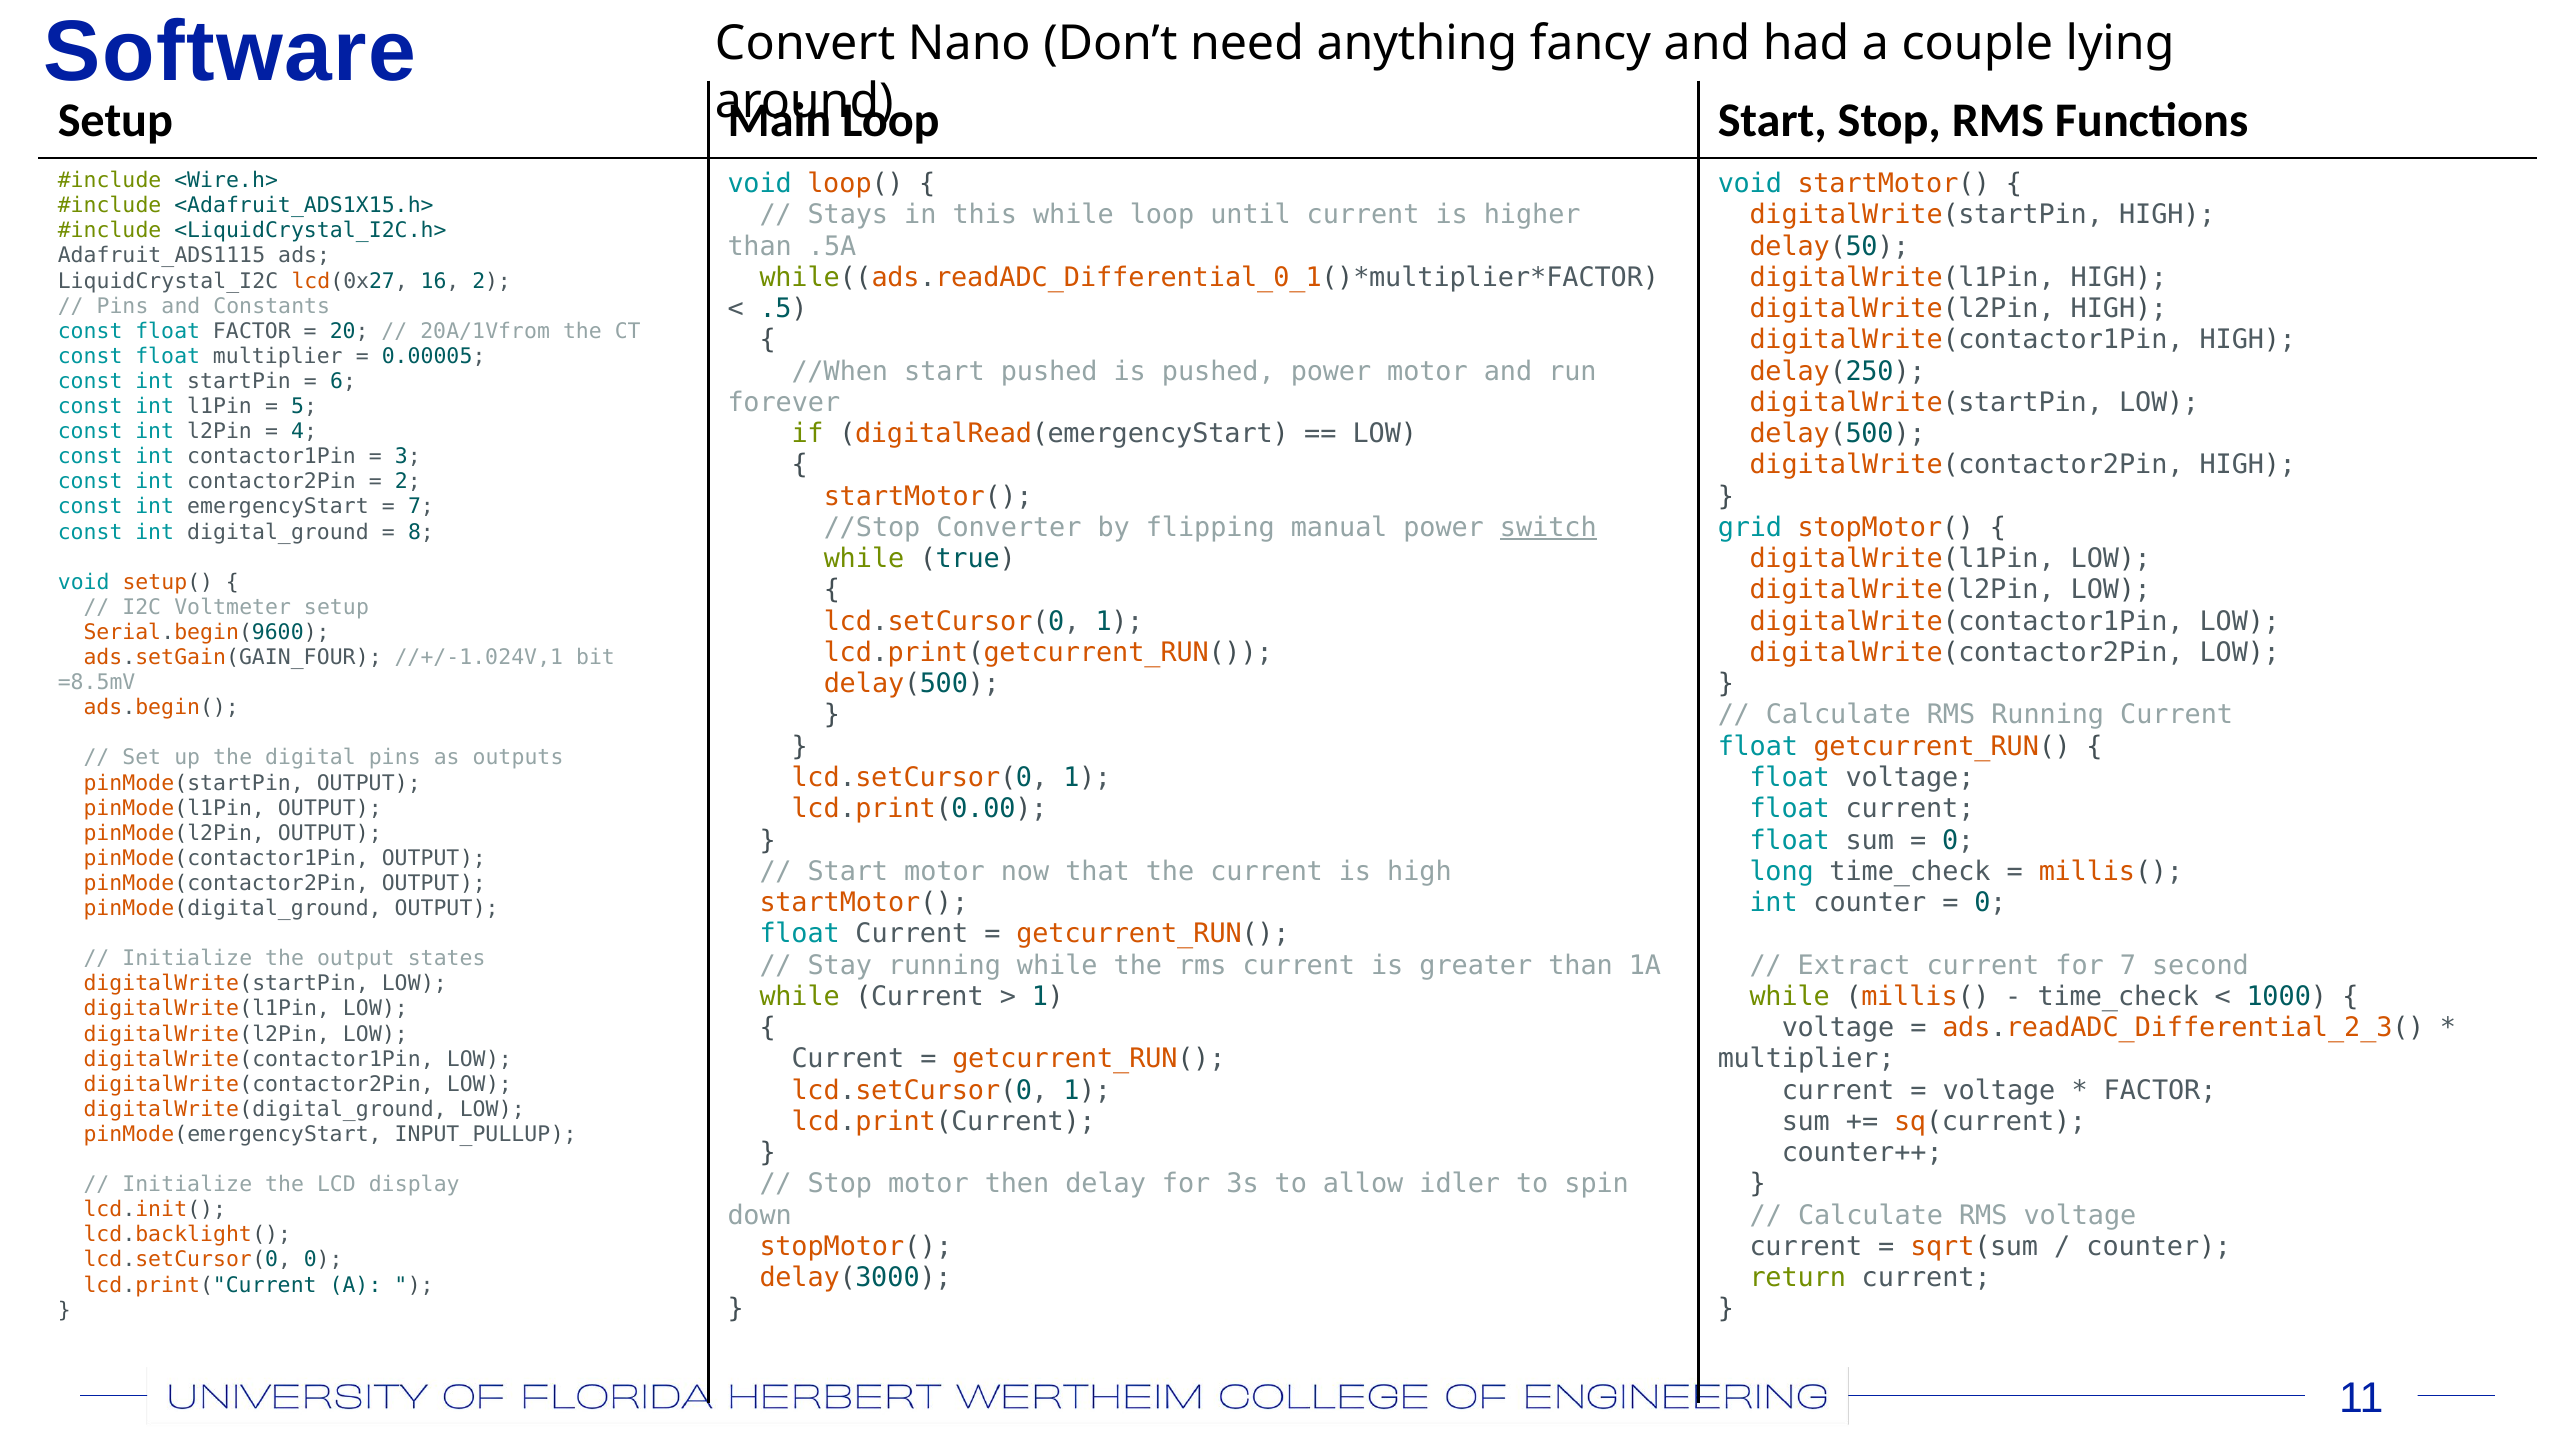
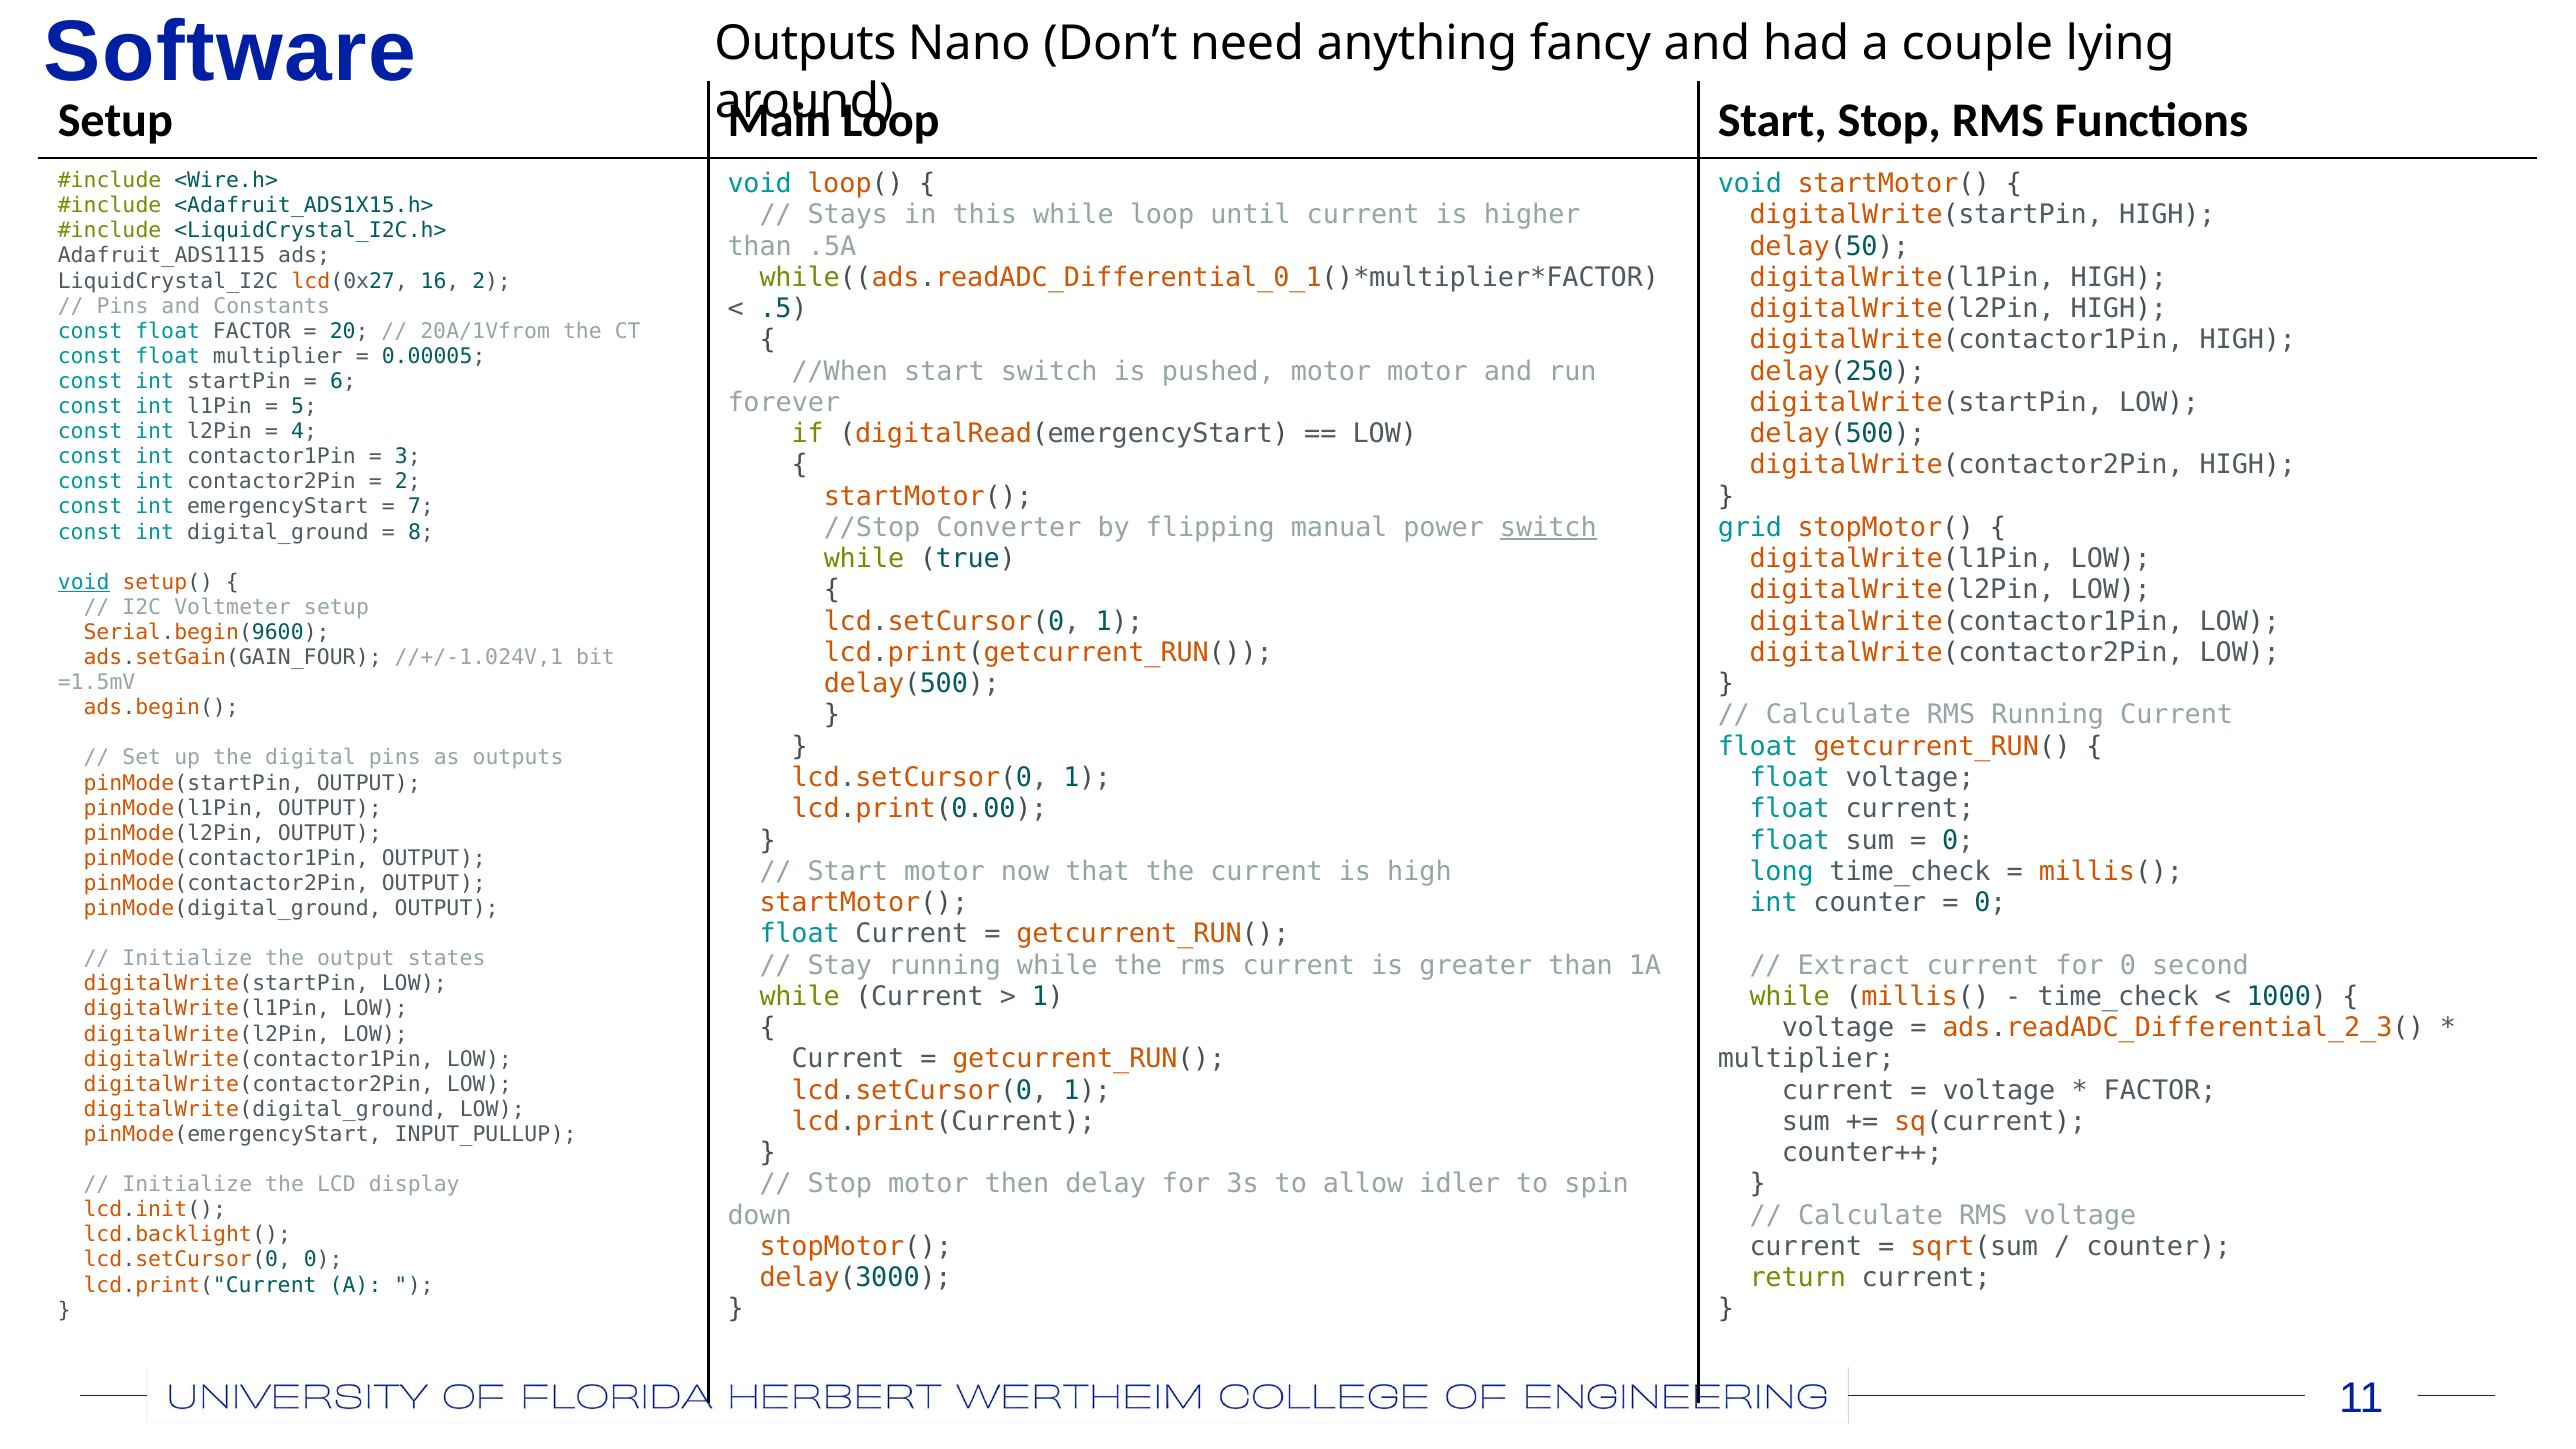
Software Convert: Convert -> Outputs (805, 43)
start pushed: pushed -> switch (1049, 371)
pushed power: power -> motor (1331, 371)
void underline: none -> present (84, 582)
=8.5mV: =8.5mV -> =1.5mV (97, 683)
for 7: 7 -> 0 (2128, 965)
